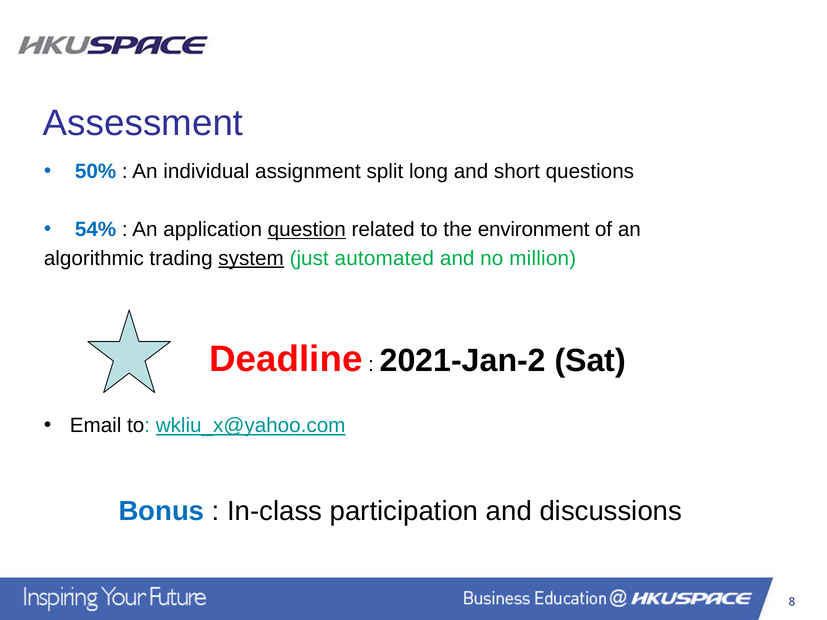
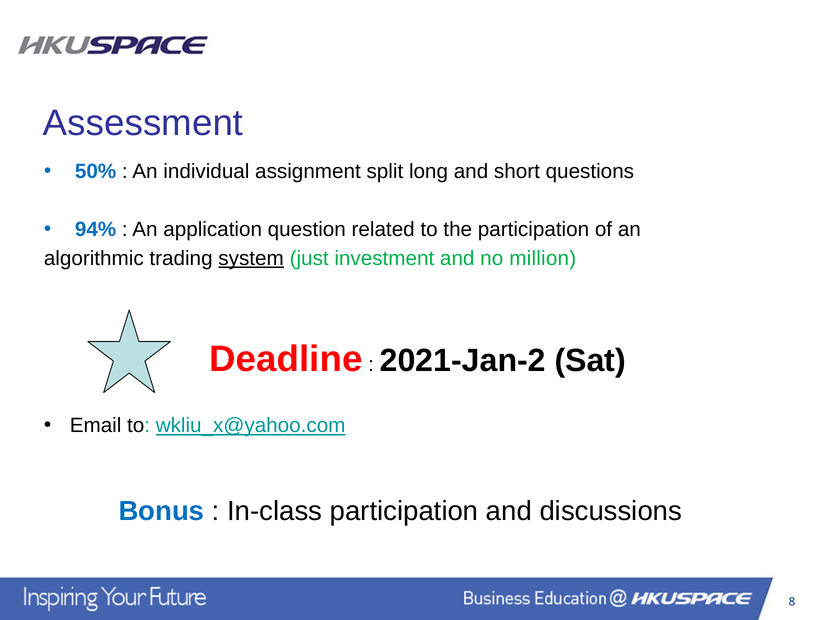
54%: 54% -> 94% (96, 230)
question underline: present -> none (307, 230)
the environment: environment -> participation (533, 230)
automated: automated -> investment (384, 259)
